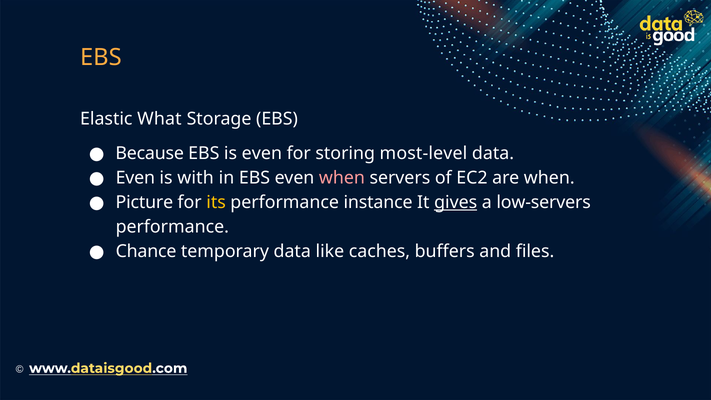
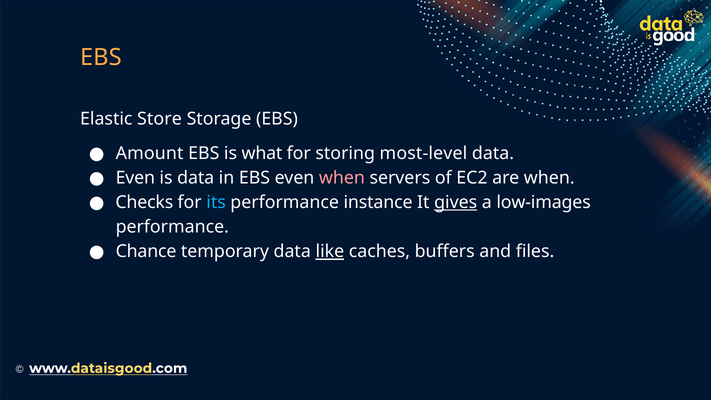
What: What -> Store (159, 119)
Because: Because -> Amount (150, 153)
is even: even -> what (262, 153)
is with: with -> data (196, 178)
Picture: Picture -> Checks (144, 203)
its colour: yellow -> light blue (216, 203)
low-servers: low-servers -> low-images (544, 203)
like underline: none -> present (330, 252)
